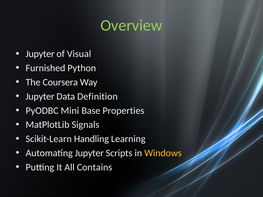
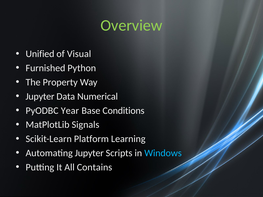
Jupyter: Jupyter -> Unified (40, 54)
Coursera: Coursera -> Property (60, 82)
Definition: Definition -> Numerical (98, 97)
Mini: Mini -> Year (70, 111)
Properties: Properties -> Conditions (123, 111)
Handling: Handling -> Platform (91, 139)
Windows colour: yellow -> light blue (163, 153)
